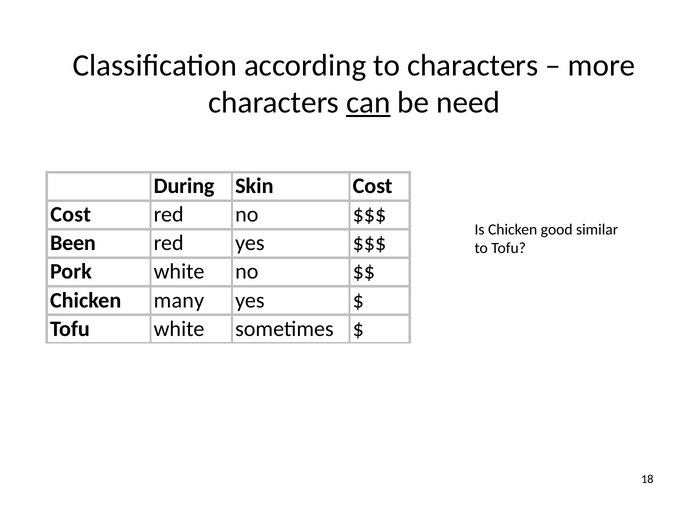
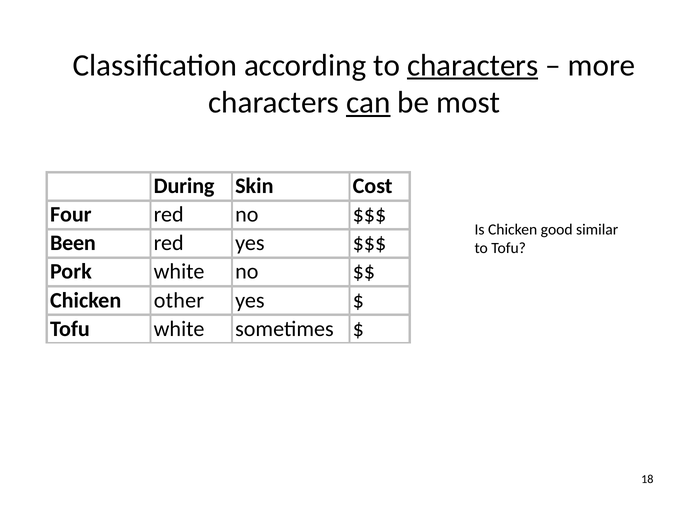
characters underline: none -> present (473, 65)
need: need -> most (468, 103)
Cost: Cost -> Four (71, 215)
many: many -> other (179, 301)
